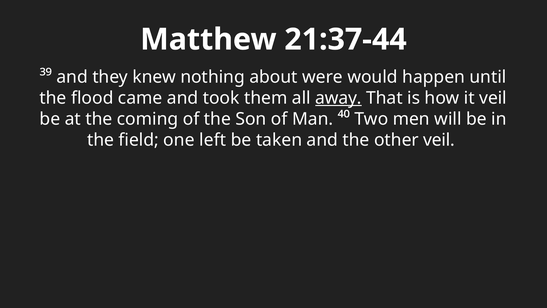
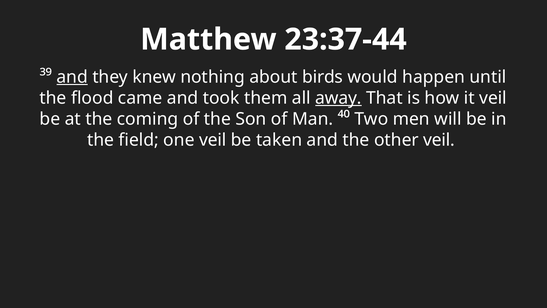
21:37-44: 21:37-44 -> 23:37-44 (346, 39)
and underline: none -> present (72, 77)
were: were -> birds (323, 77)
one left: left -> veil (213, 140)
